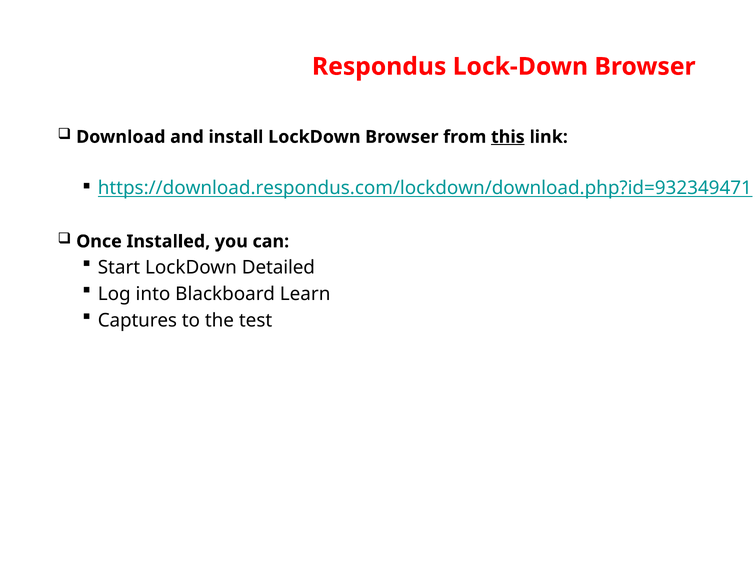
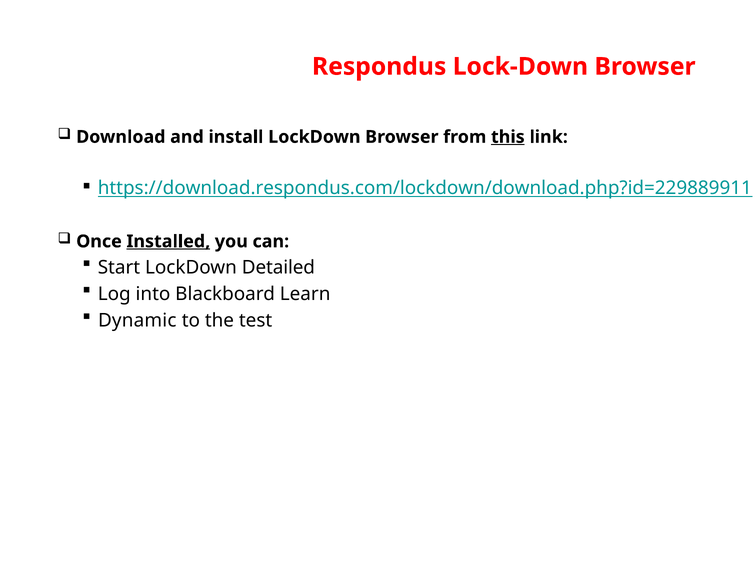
https://download.respondus.com/lockdown/download.php?id=932349471: https://download.respondus.com/lockdown/download.php?id=932349471 -> https://download.respondus.com/lockdown/download.php?id=229889911 (425, 188)
Installed underline: none -> present (168, 241)
Captures: Captures -> Dynamic (137, 320)
